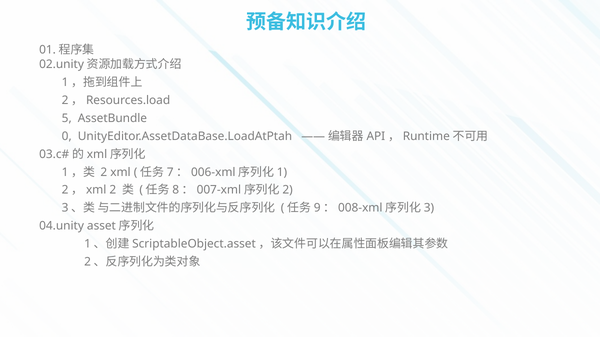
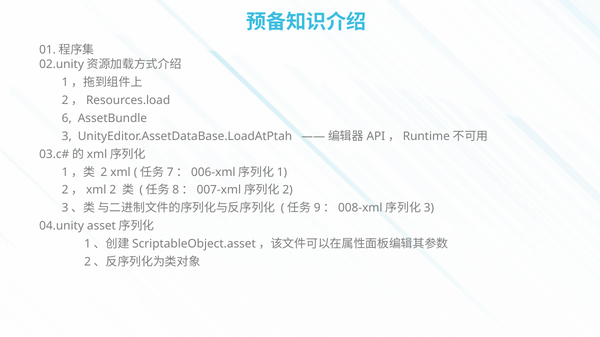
5: 5 -> 6 (67, 118)
0: 0 -> 3 (67, 136)
